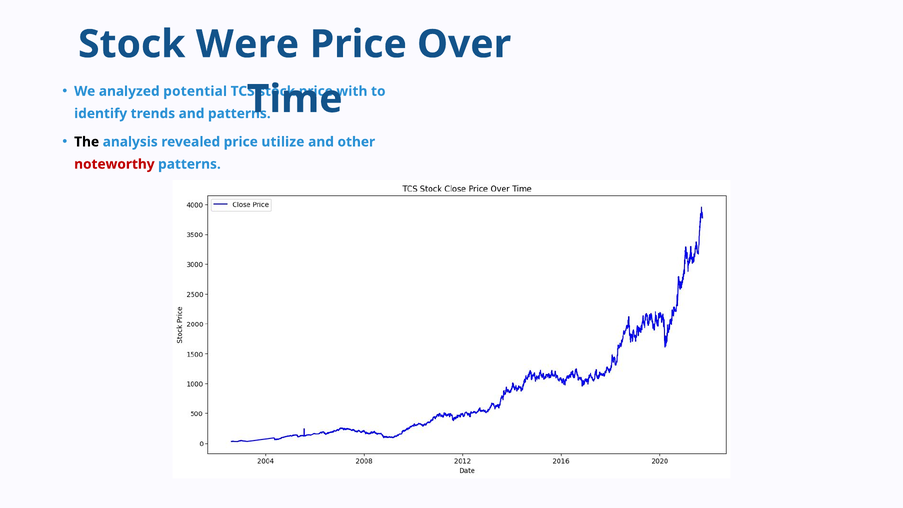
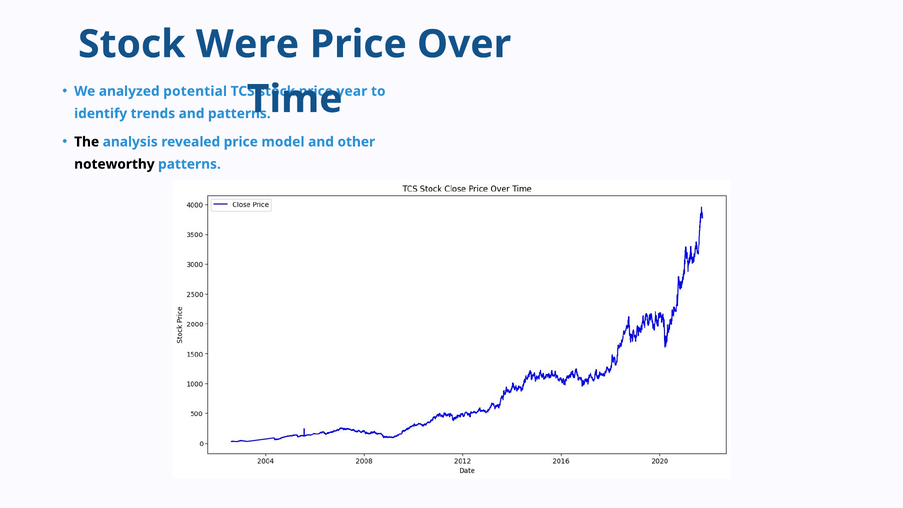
with: with -> year (352, 91)
utilize: utilize -> model (283, 142)
noteworthy colour: red -> black (114, 164)
